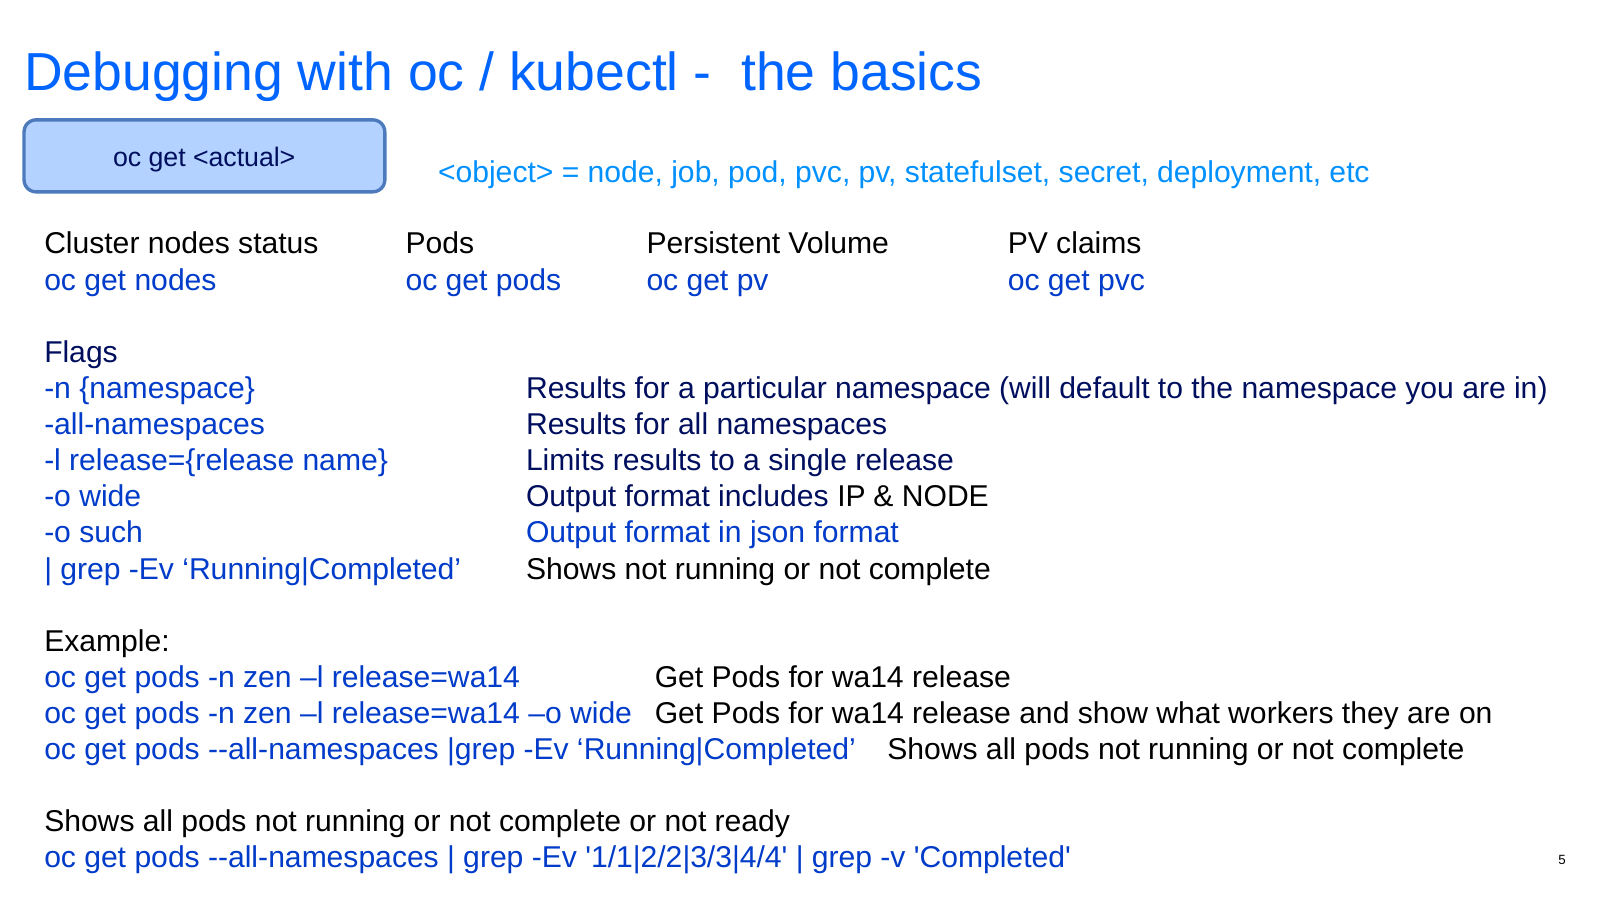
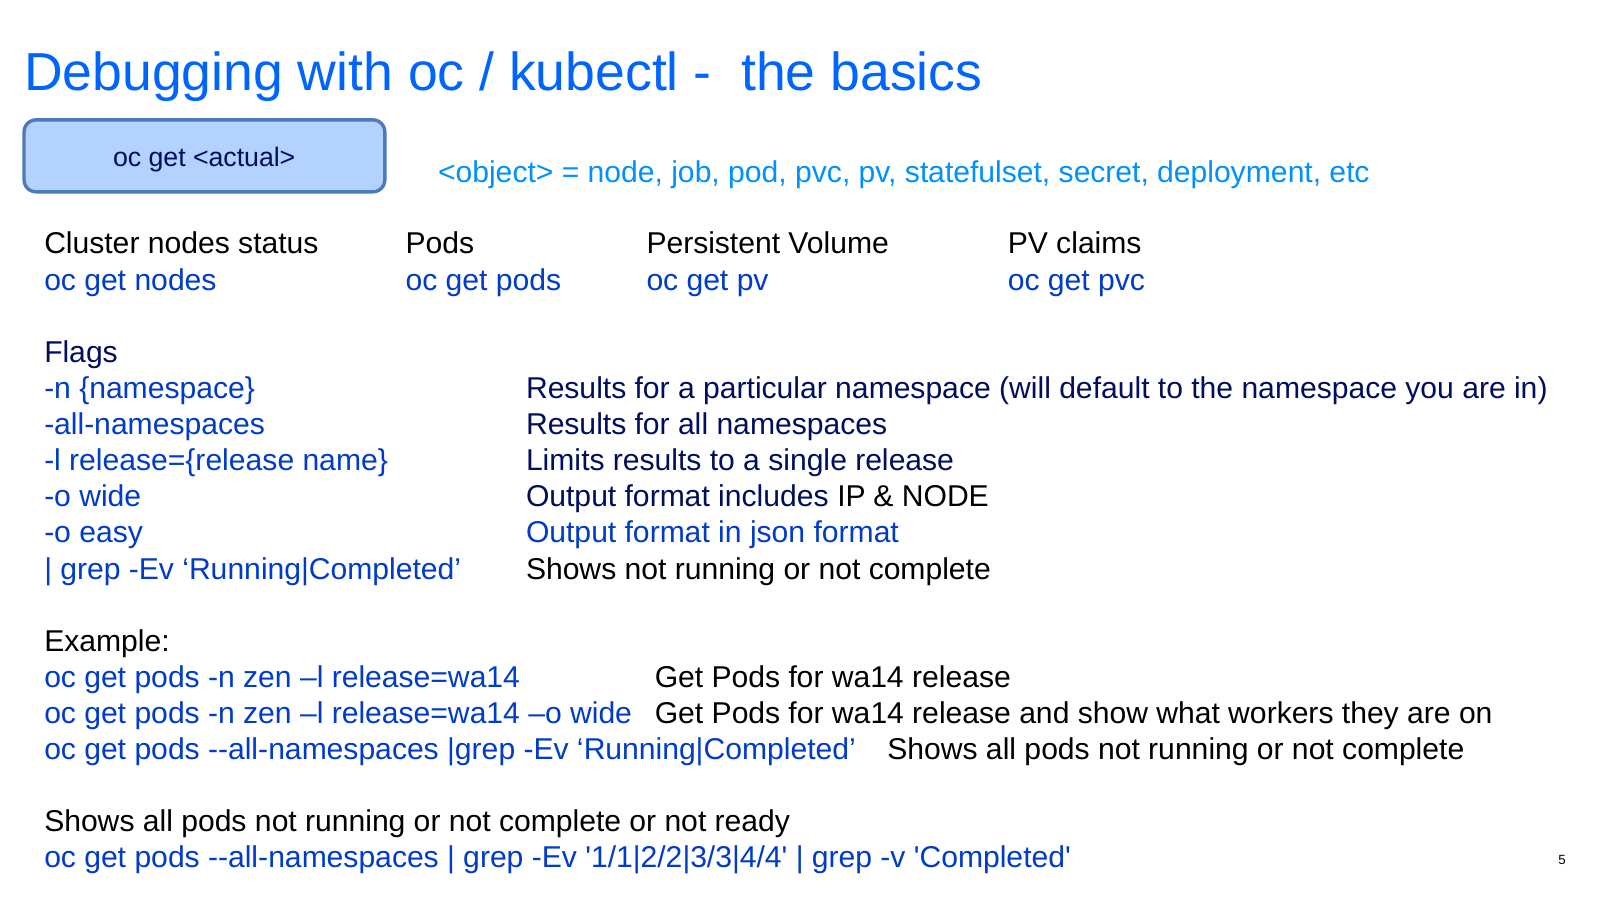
such: such -> easy (111, 533)
